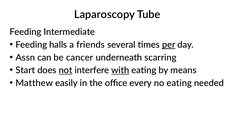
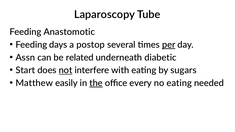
Intermediate: Intermediate -> Anastomotic (69, 32)
halls: halls -> days (58, 45)
friends: friends -> postop (91, 45)
cancer: cancer -> related (80, 58)
scarring: scarring -> diabetic (160, 58)
with underline: present -> none (120, 70)
means: means -> sugars (183, 70)
the underline: none -> present (96, 83)
